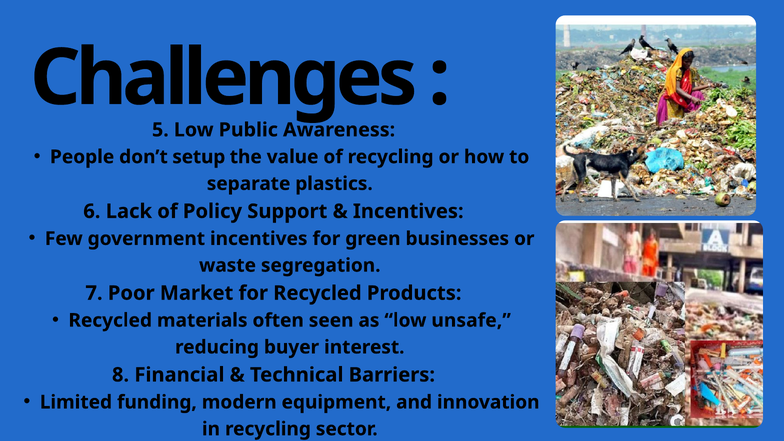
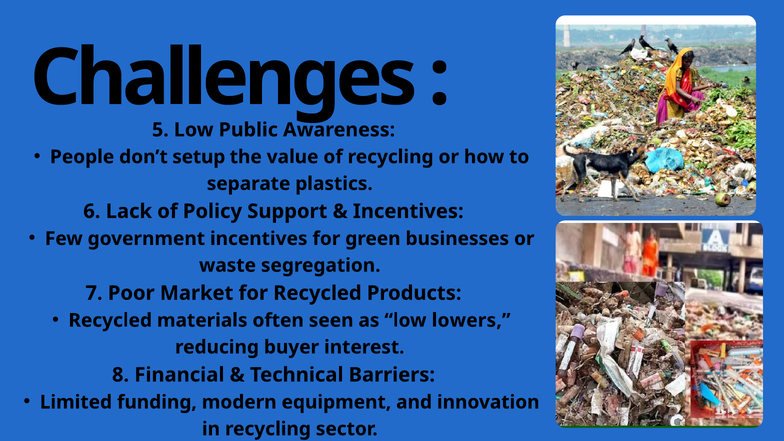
unsafe: unsafe -> lowers (471, 320)
